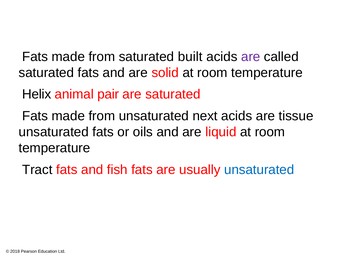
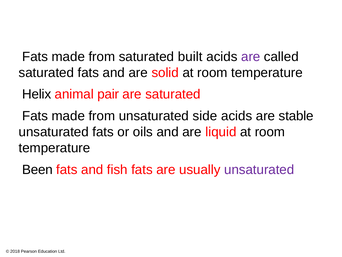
next: next -> side (205, 116)
tissue: tissue -> stable (296, 116)
Tract: Tract -> Been (37, 169)
unsaturated colour: blue -> purple (259, 169)
